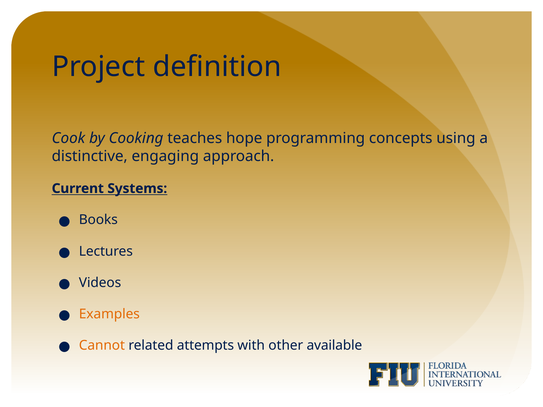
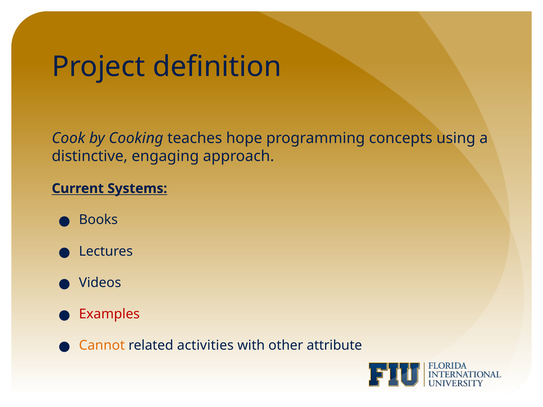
Examples colour: orange -> red (109, 314)
attempts: attempts -> activities (205, 346)
available: available -> attribute (334, 346)
